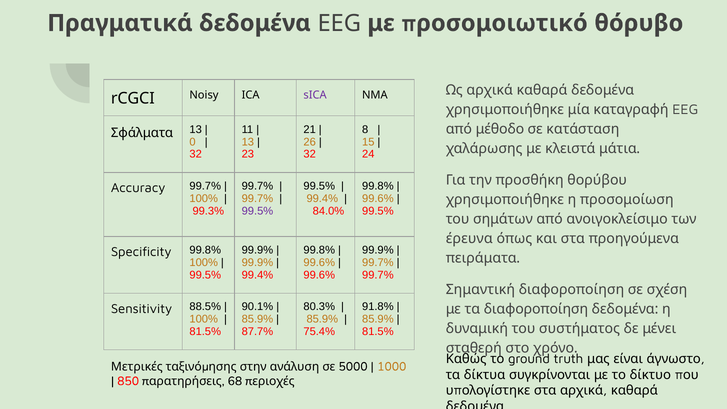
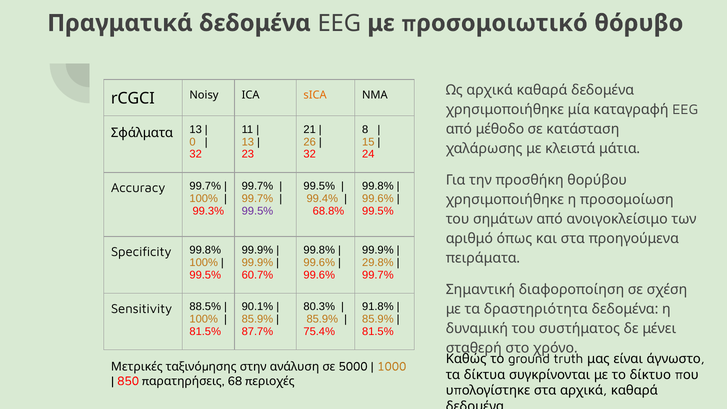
sICA colour: purple -> orange (315, 95)
84.0%: 84.0% -> 68.8% (328, 211)
έρευνα: έρευνα -> αριθμό (469, 239)
99.7%: 99.7% -> 29.8% (378, 262)
99.4%: 99.4% -> 60.7% (257, 275)
τα διαφοροποίηση: διαφοροποίηση -> δραστηριότητα (536, 309)
